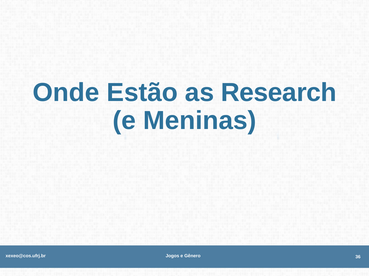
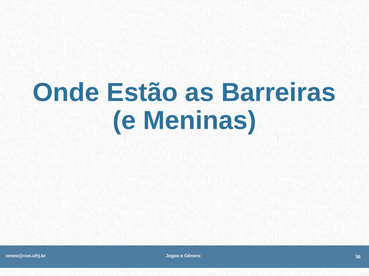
Research: Research -> Barreiras (279, 93)
